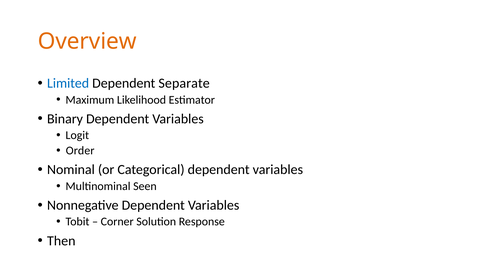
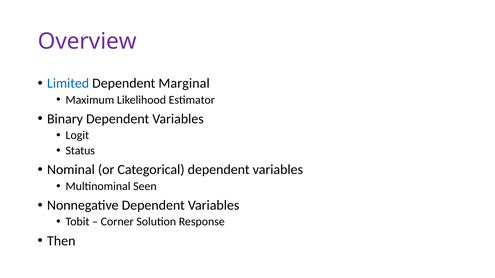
Overview colour: orange -> purple (87, 42)
Separate: Separate -> Marginal (184, 83)
Order: Order -> Status (80, 151)
